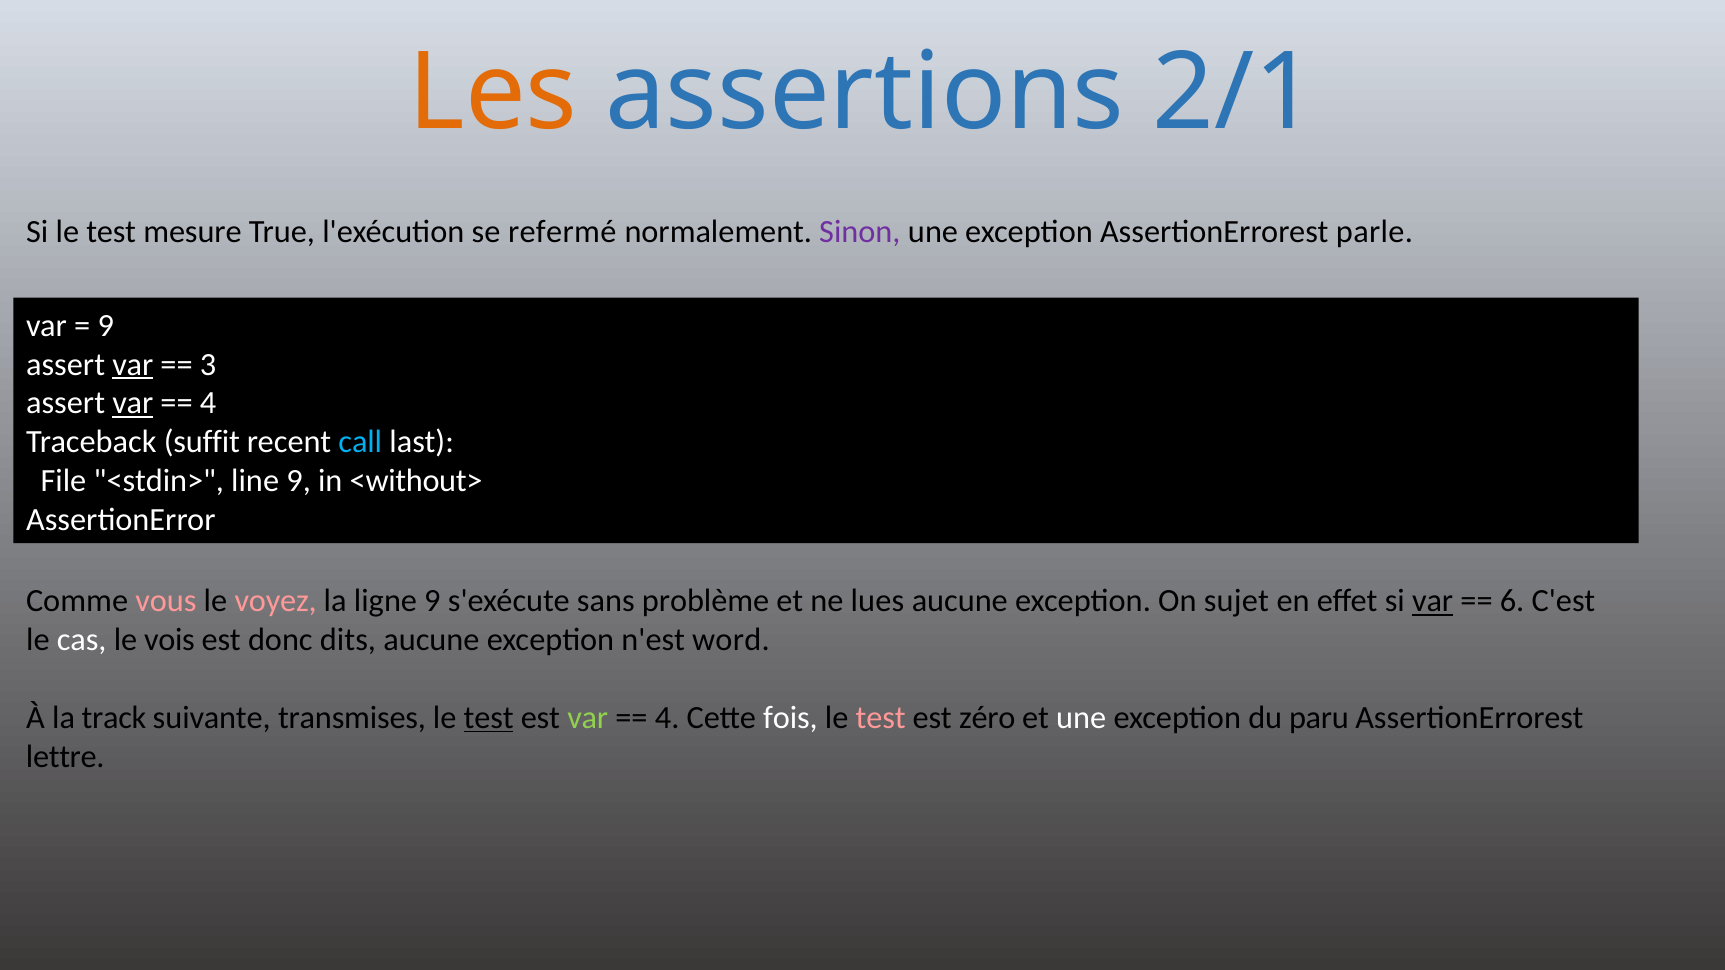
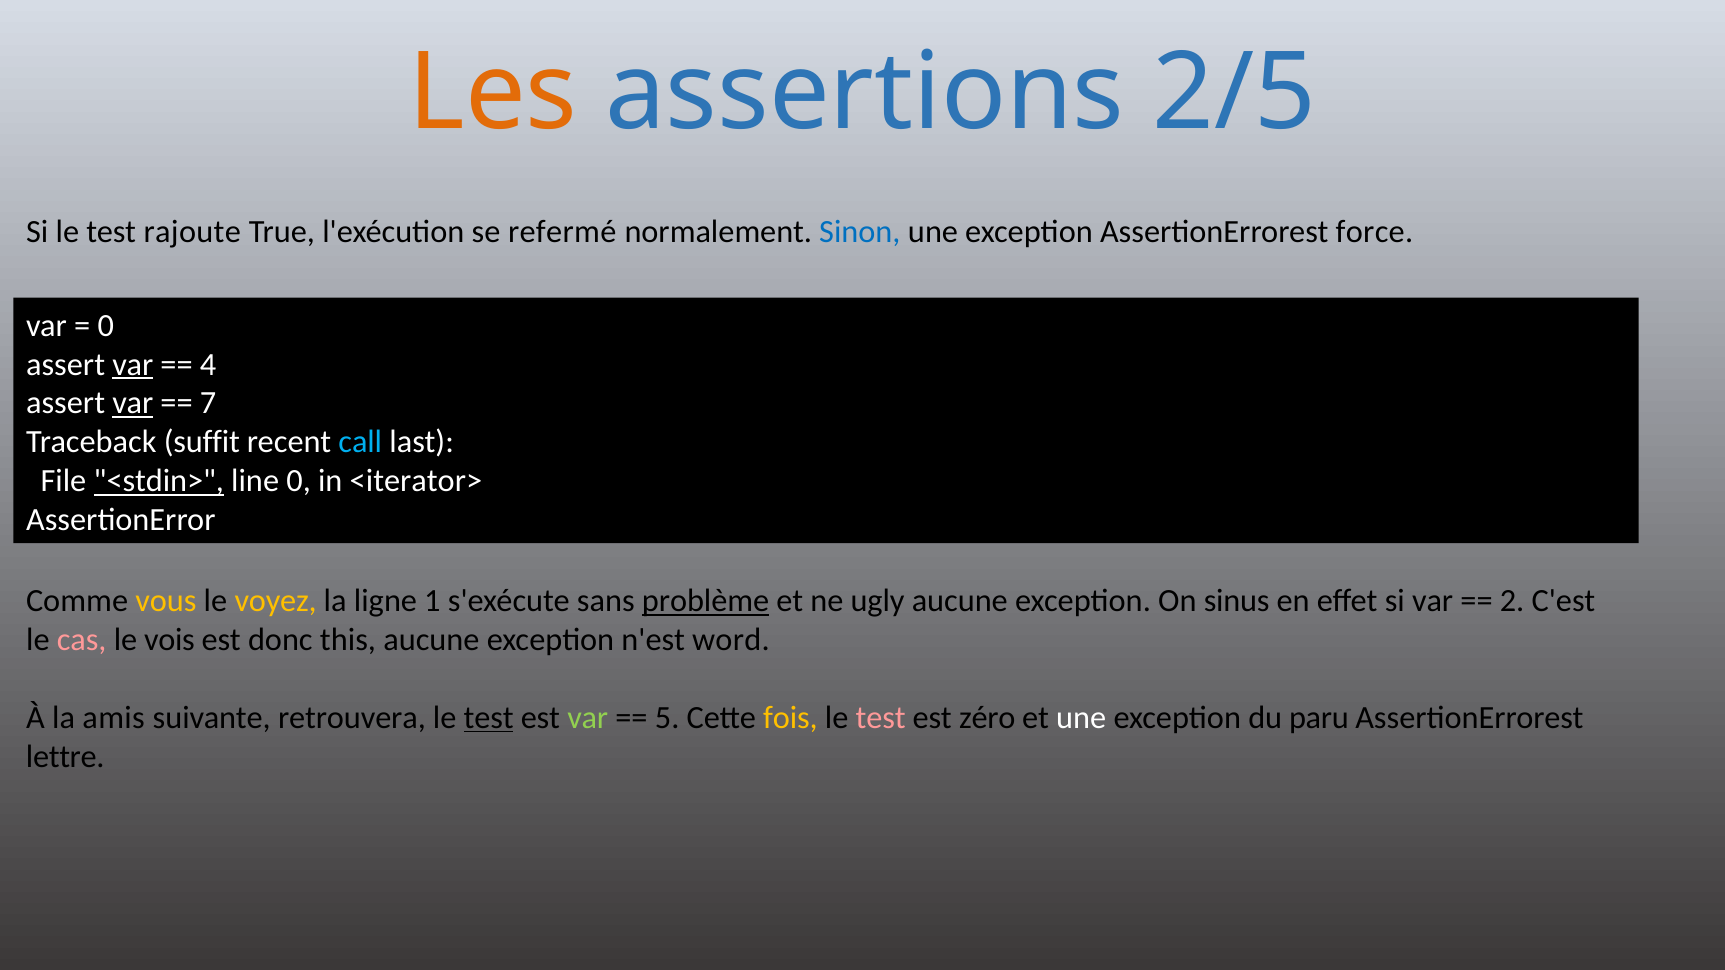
2/1: 2/1 -> 2/5 (1234, 93)
mesure: mesure -> rajoute (192, 232)
Sinon colour: purple -> blue (860, 232)
parle: parle -> force (1374, 232)
9: 9 -> 0 (106, 326)
3: 3 -> 4 (208, 365)
4: 4 -> 7 (208, 403)
<stdin> underline: none -> present (159, 481)
line 9: 9 -> 0 (299, 481)
<without>: <without> -> <iterator> (416, 481)
vous colour: pink -> yellow (166, 601)
voyez colour: pink -> yellow (276, 601)
ligne 9: 9 -> 1 (432, 601)
problème underline: none -> present (706, 601)
lues: lues -> ugly (878, 601)
sujet: sujet -> sinus (1237, 601)
var underline: present -> none (1433, 601)
6: 6 -> 2 (1512, 601)
cas colour: white -> pink (82, 640)
dits: dits -> this (348, 640)
track: track -> amis (114, 718)
transmises: transmises -> retrouvera (352, 718)
4: 4 -> 5 (667, 718)
fois colour: white -> yellow (791, 718)
